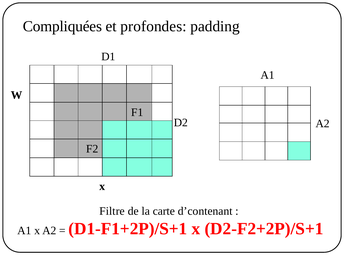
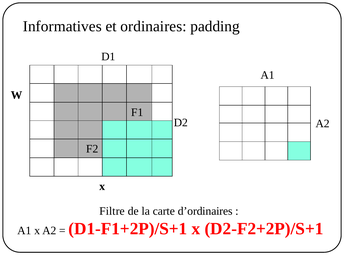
Compliquées: Compliquées -> Informatives (62, 26)
profondes: profondes -> ordinaires (154, 26)
d’contenant: d’contenant -> d’ordinaires (205, 211)
